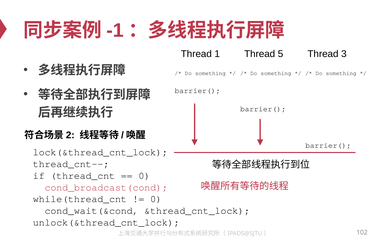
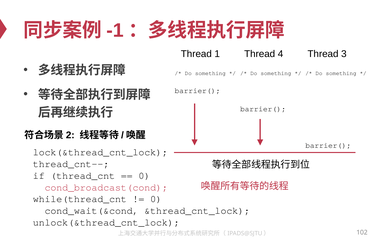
5: 5 -> 4 (281, 54)
